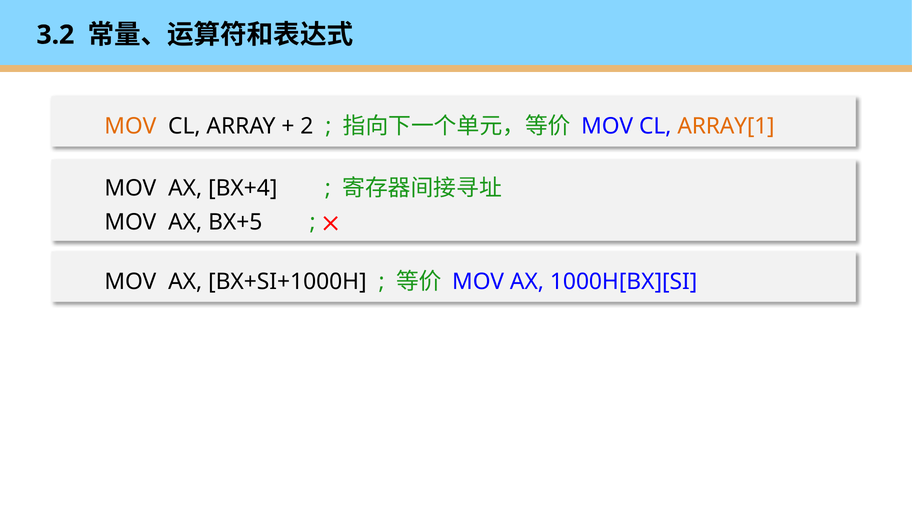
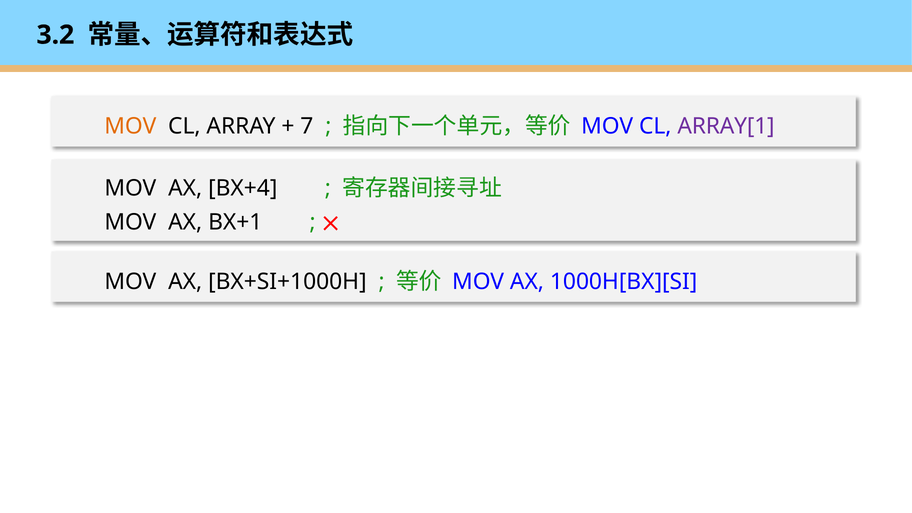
2: 2 -> 7 (307, 126)
ARRAY[1 colour: orange -> purple (726, 126)
BX+5: BX+5 -> BX+1 (235, 222)
